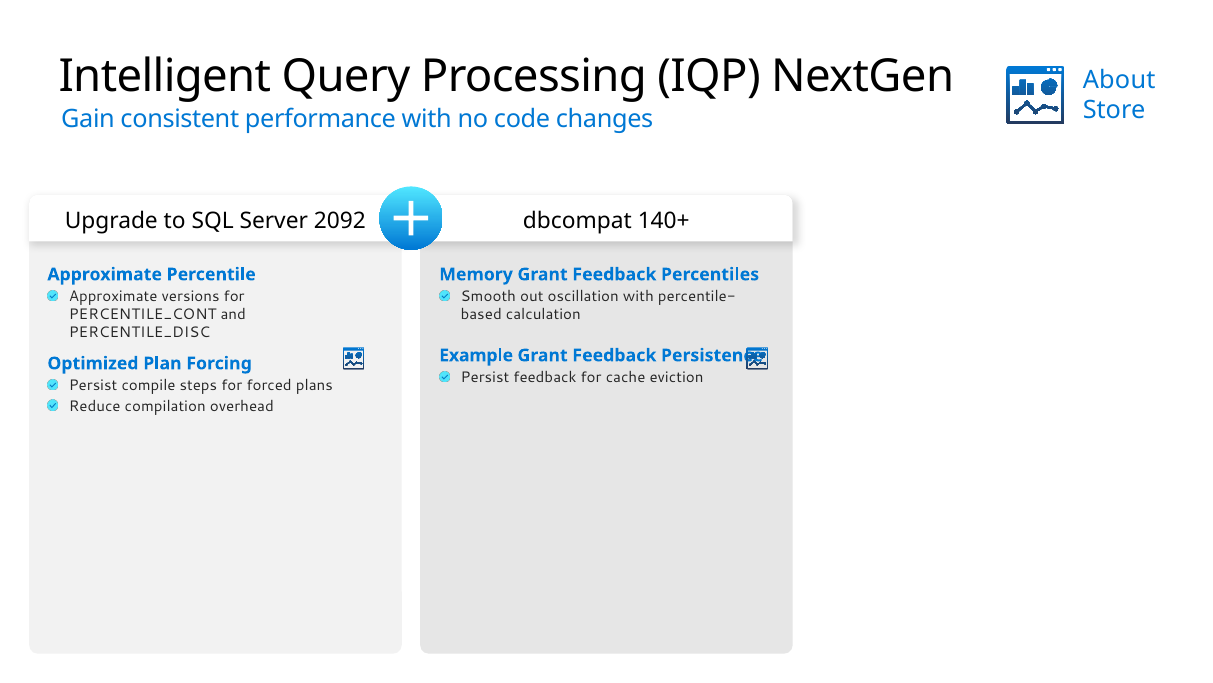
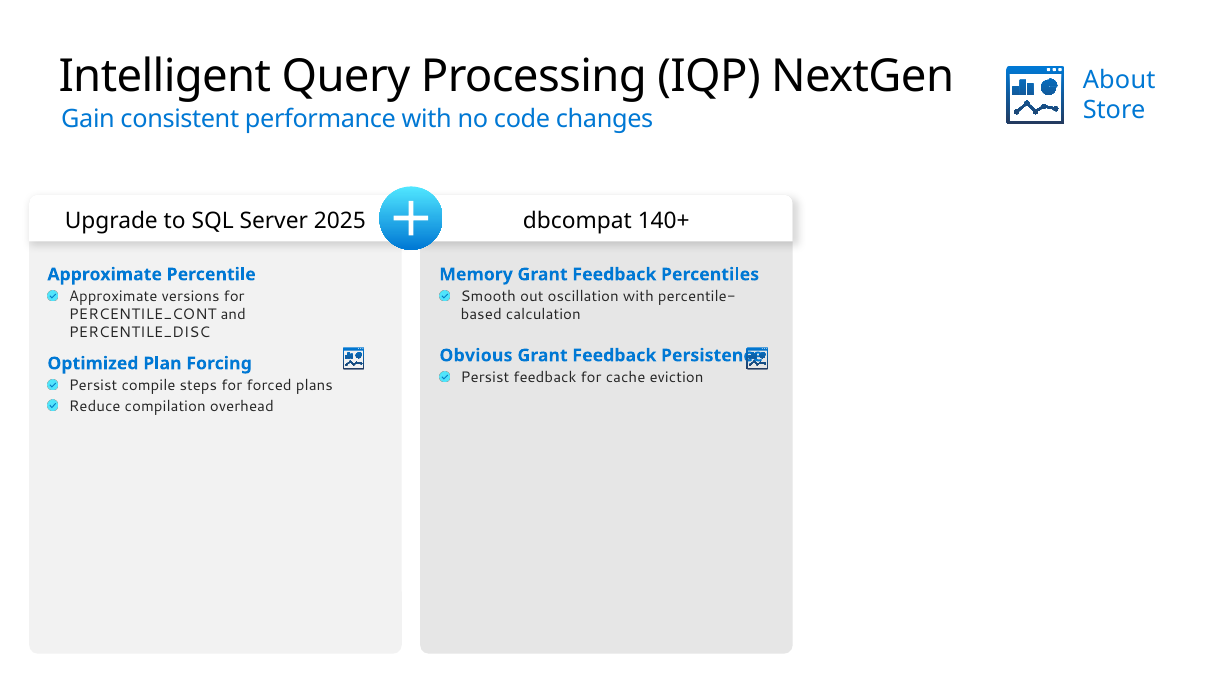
2092: 2092 -> 2025 (340, 221)
Example: Example -> Obvious (476, 355)
